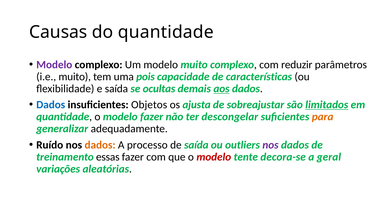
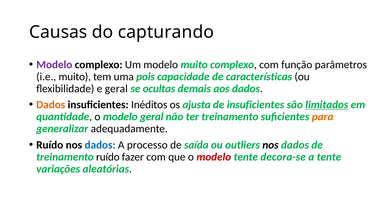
do quantidade: quantidade -> capturando (166, 32)
reduzir: reduzir -> função (297, 65)
e saída: saída -> geral (116, 89)
aos underline: present -> none (222, 89)
Dados colour: blue -> orange (51, 105)
Objetos: Objetos -> Inéditos (149, 105)
de sobreajustar: sobreajustar -> insuficientes (256, 105)
modelo fazer: fazer -> geral (152, 117)
ter descongelar: descongelar -> treinamento (230, 117)
dados colour: orange -> blue (100, 145)
nos colour: purple -> black (270, 145)
treinamento essas: essas -> ruído (108, 157)
a geral: geral -> tente (329, 157)
